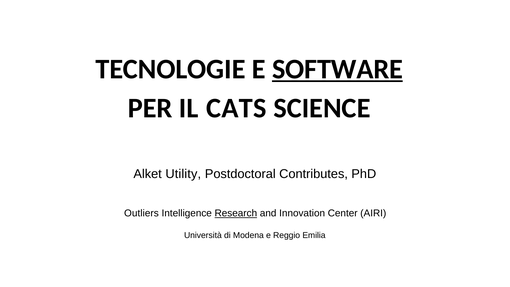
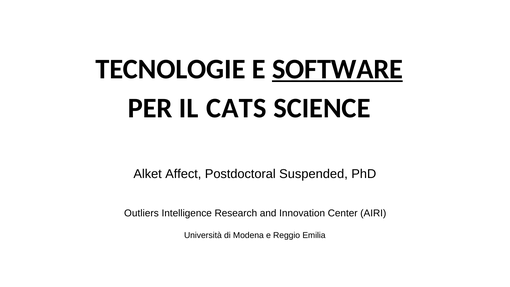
Utility: Utility -> Affect (183, 174)
Contributes: Contributes -> Suspended (314, 174)
Research underline: present -> none (236, 213)
